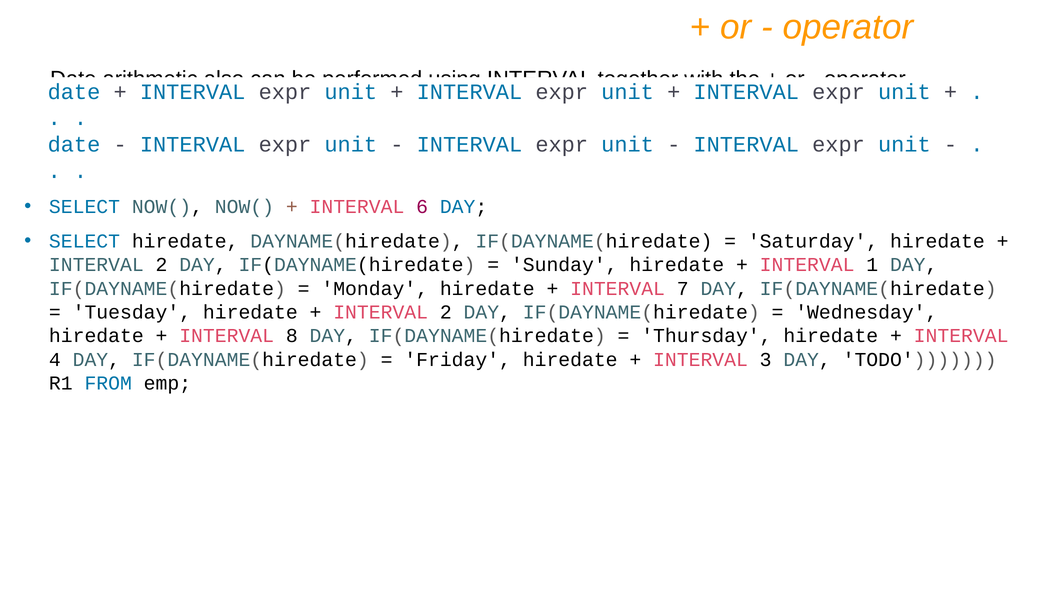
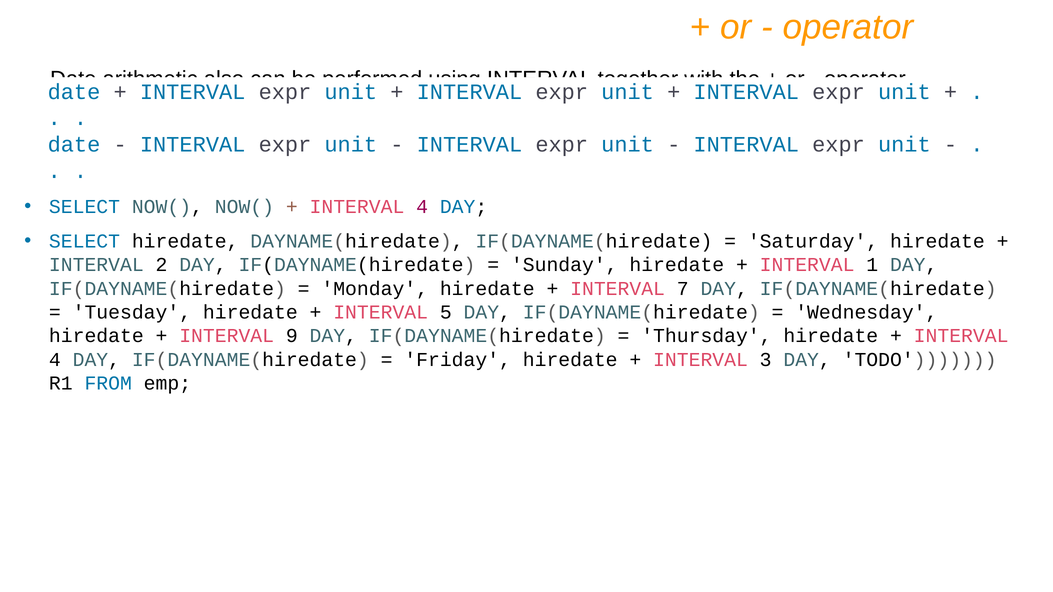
6: 6 -> 4 (422, 207)
2: 2 -> 5 (446, 312)
8: 8 -> 9 (292, 336)
